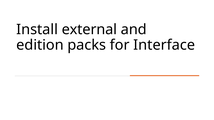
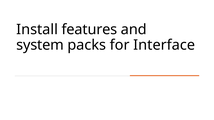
external: external -> features (89, 30)
edition: edition -> system (40, 45)
